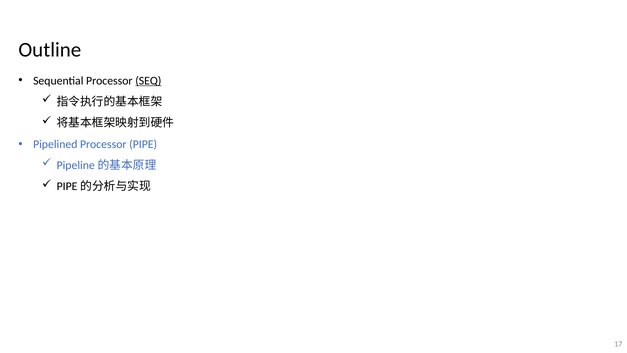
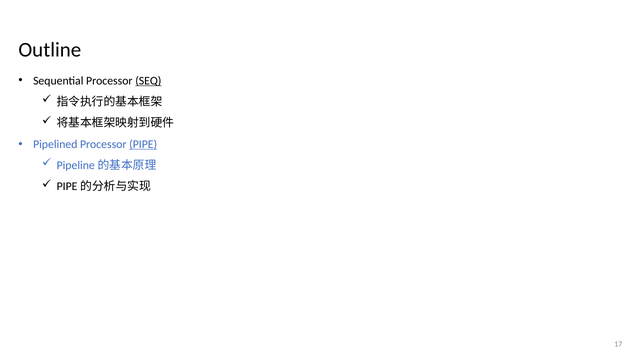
PIPE underline: none -> present (143, 144)
